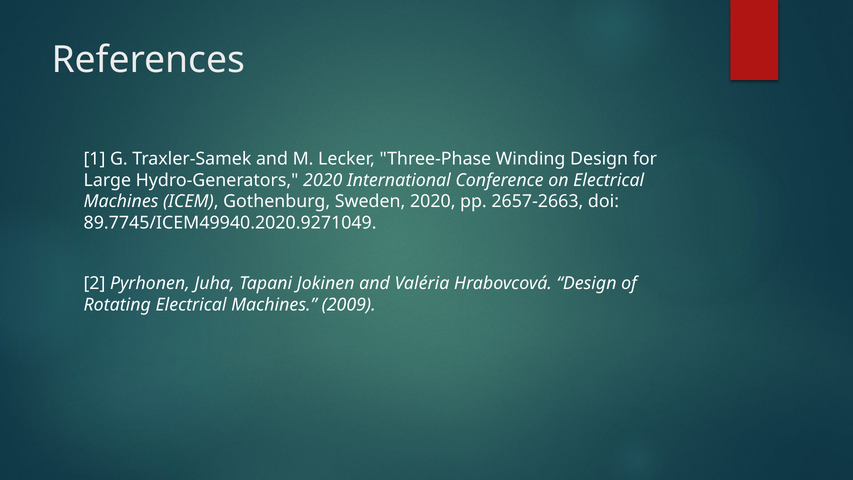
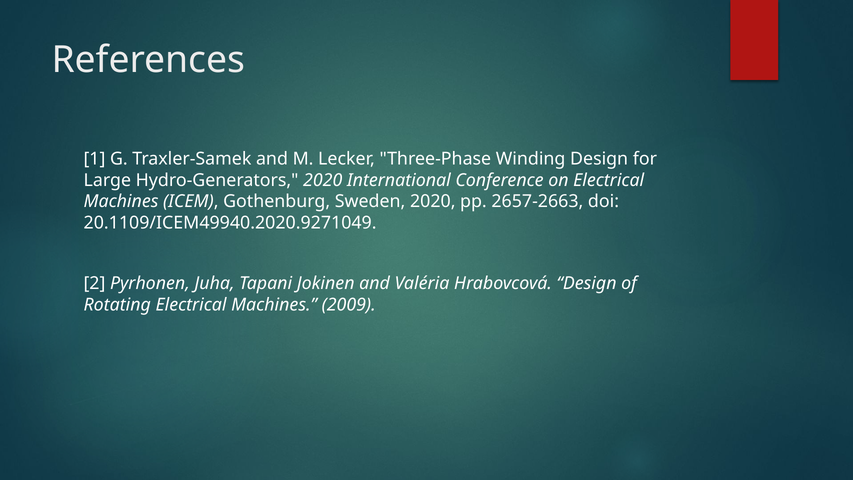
89.7745/ICEM49940.2020.9271049: 89.7745/ICEM49940.2020.9271049 -> 20.1109/ICEM49940.2020.9271049 (230, 223)
